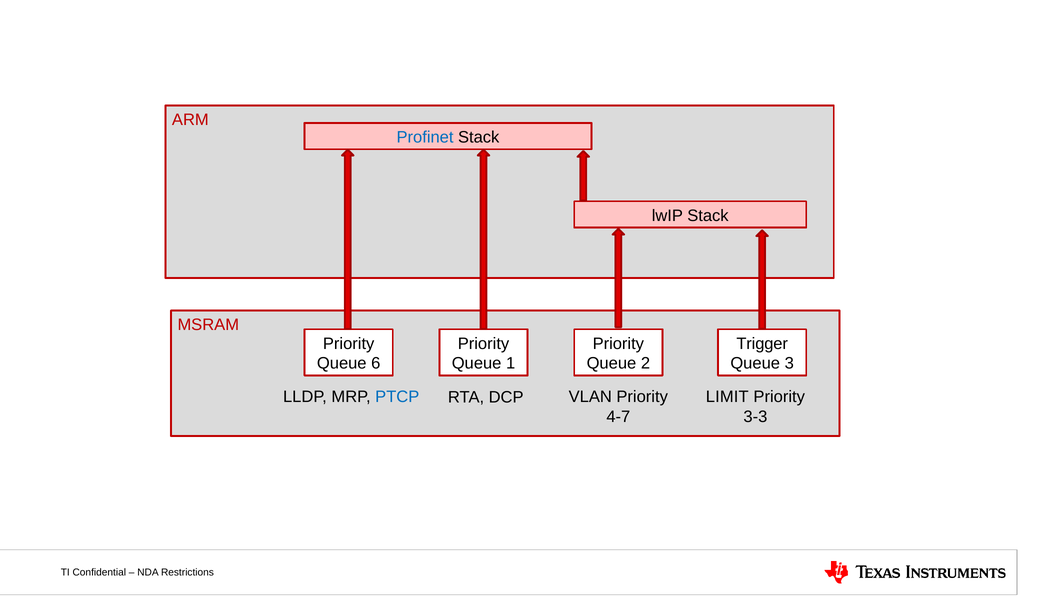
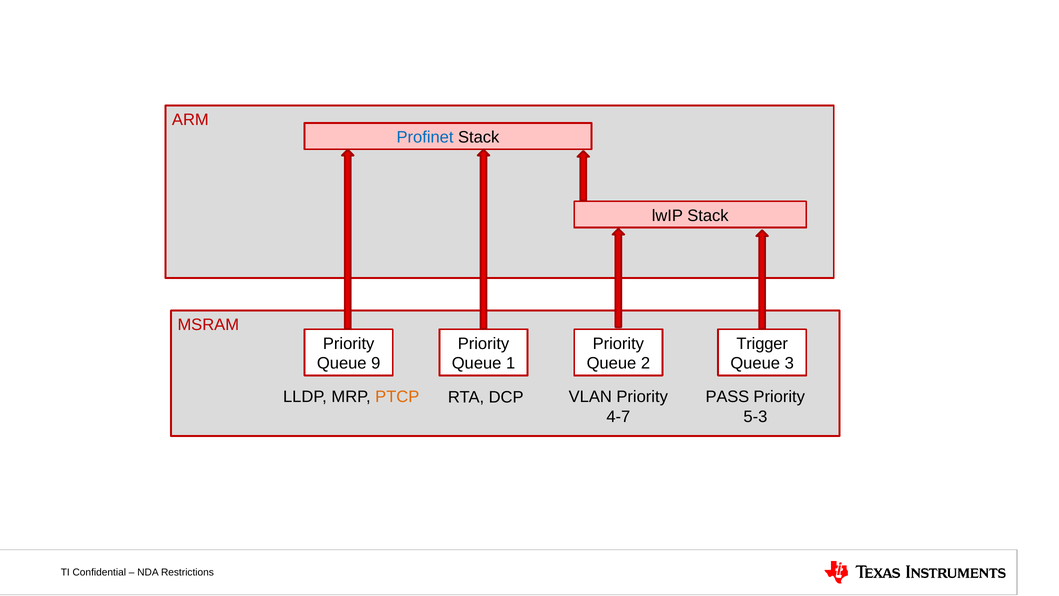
6: 6 -> 9 (376, 363)
PTCP colour: blue -> orange (397, 397)
LIMIT: LIMIT -> PASS (727, 397)
3-3: 3-3 -> 5-3 (755, 416)
